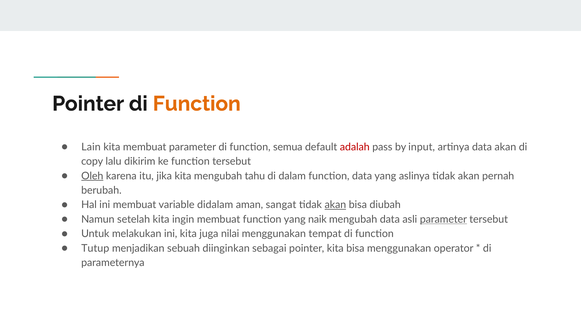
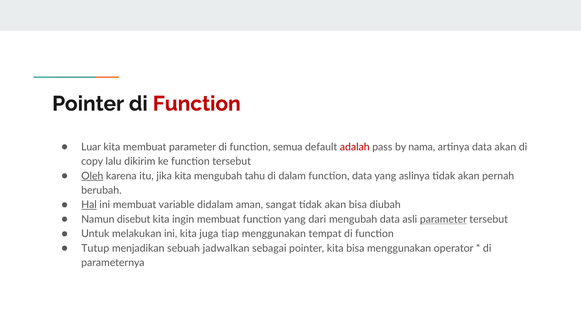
Function colour: orange -> red (197, 104)
Lain: Lain -> Luar (91, 147)
input: input -> nama (422, 147)
Hal underline: none -> present (89, 205)
akan underline: present -> none (335, 205)
setelah: setelah -> disebut (134, 219)
naik: naik -> dari (317, 219)
nilai: nilai -> tiap (230, 234)
diinginkan: diinginkan -> jadwalkan (226, 248)
